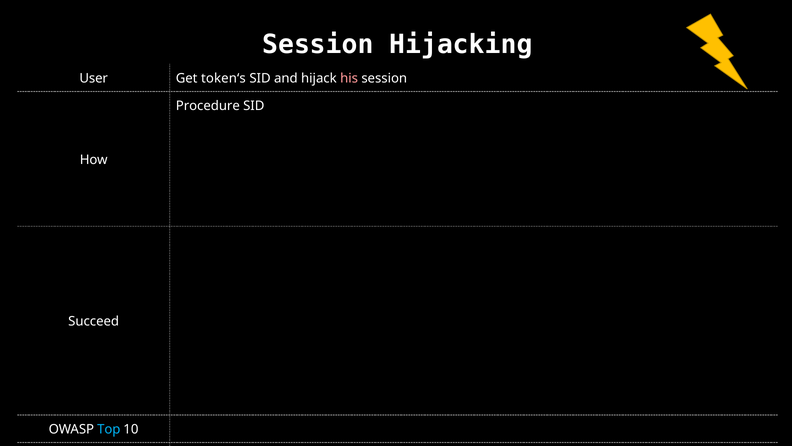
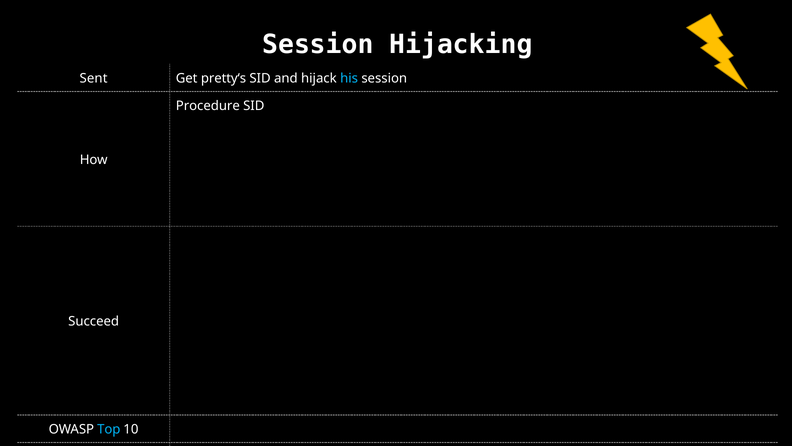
User: User -> Sent (94, 78)
token‘s: token‘s -> pretty‘s (224, 78)
his colour: pink -> light blue (349, 78)
